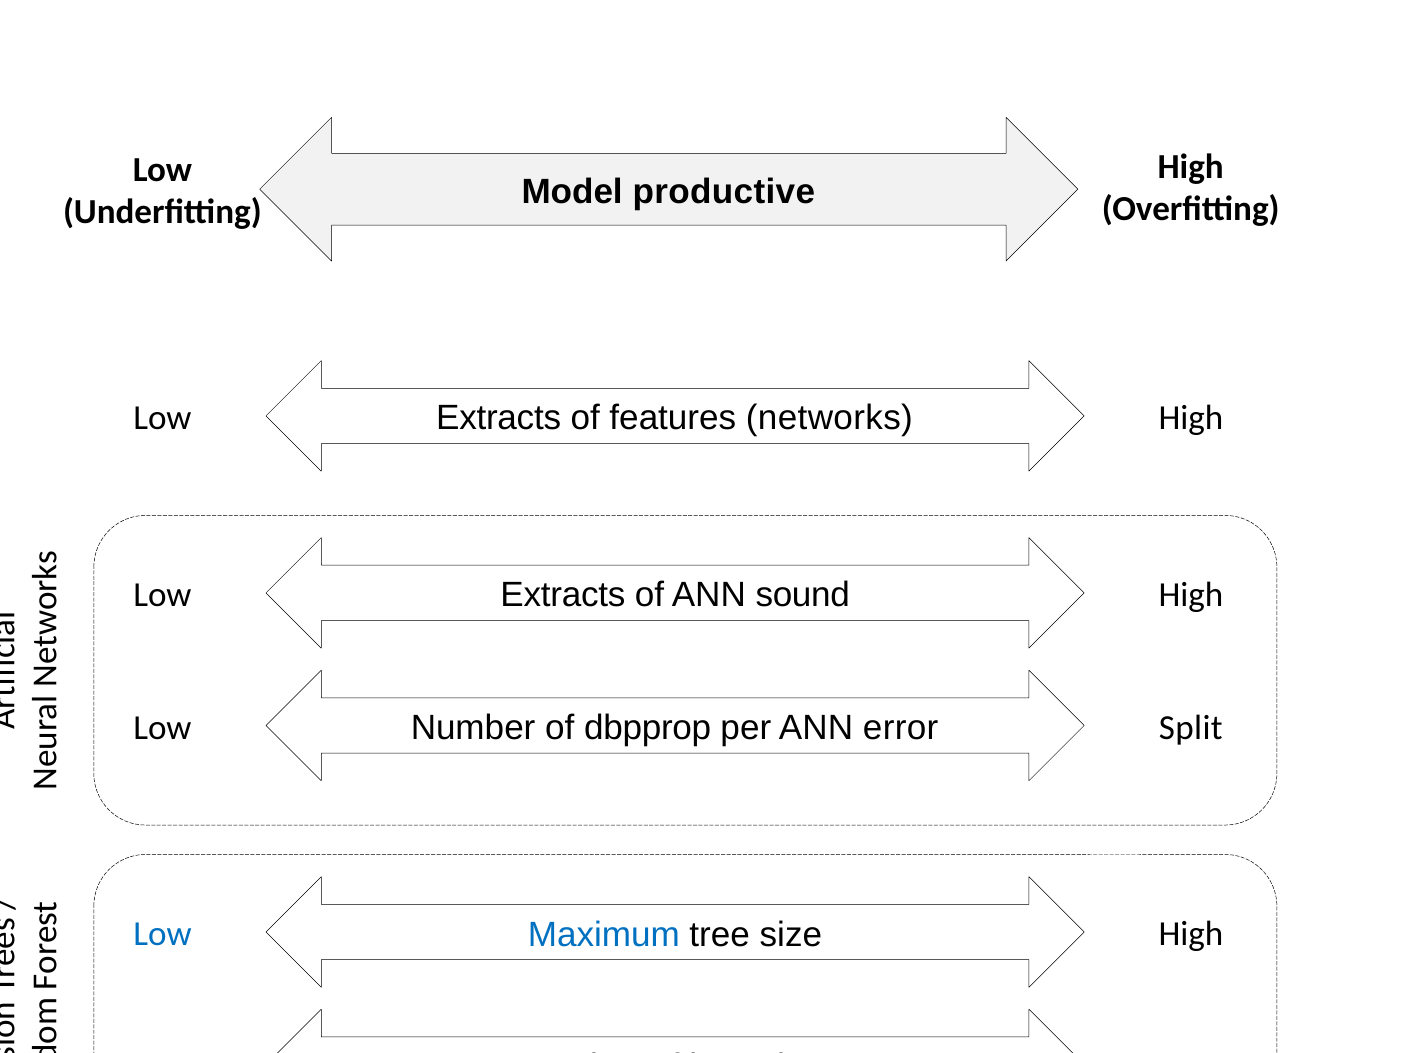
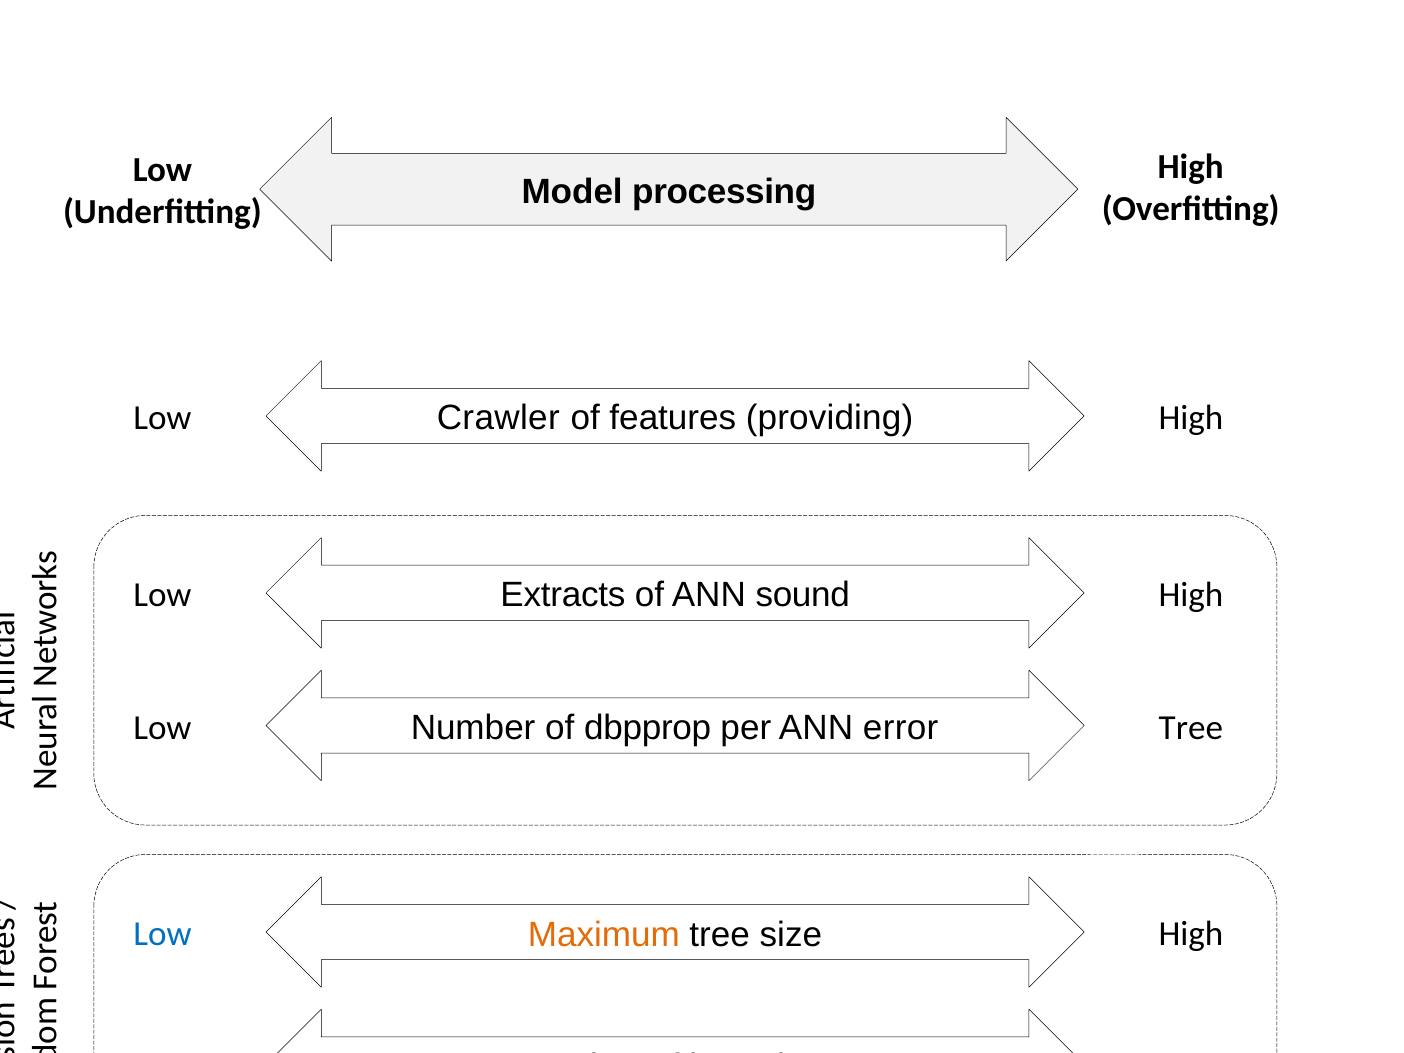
productive: productive -> processing (724, 192)
Extracts: Extracts -> Crawler (498, 418)
networks: networks -> providing (830, 418)
Low Split: Split -> Tree (1191, 728)
Maximum colour: blue -> orange (604, 934)
